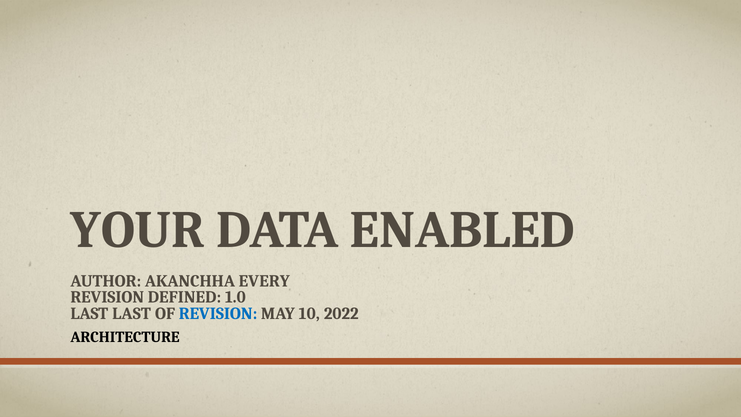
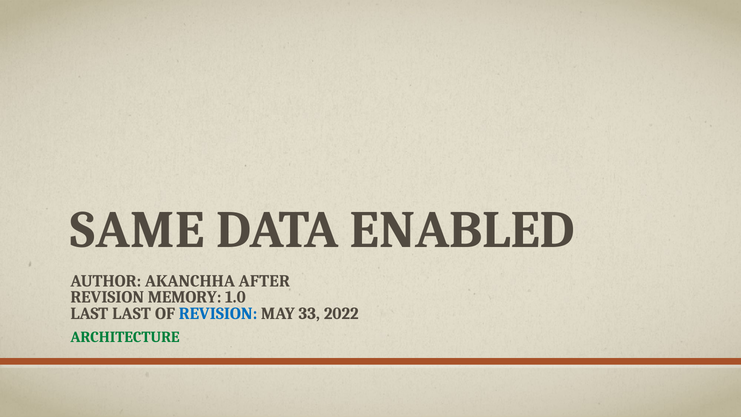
YOUR: YOUR -> SAME (137, 230)
EVERY: EVERY -> AFTER (264, 281)
DEFINED: DEFINED -> MEMORY (185, 297)
10: 10 -> 33 (309, 313)
ARCHITECTURE colour: black -> green (125, 337)
